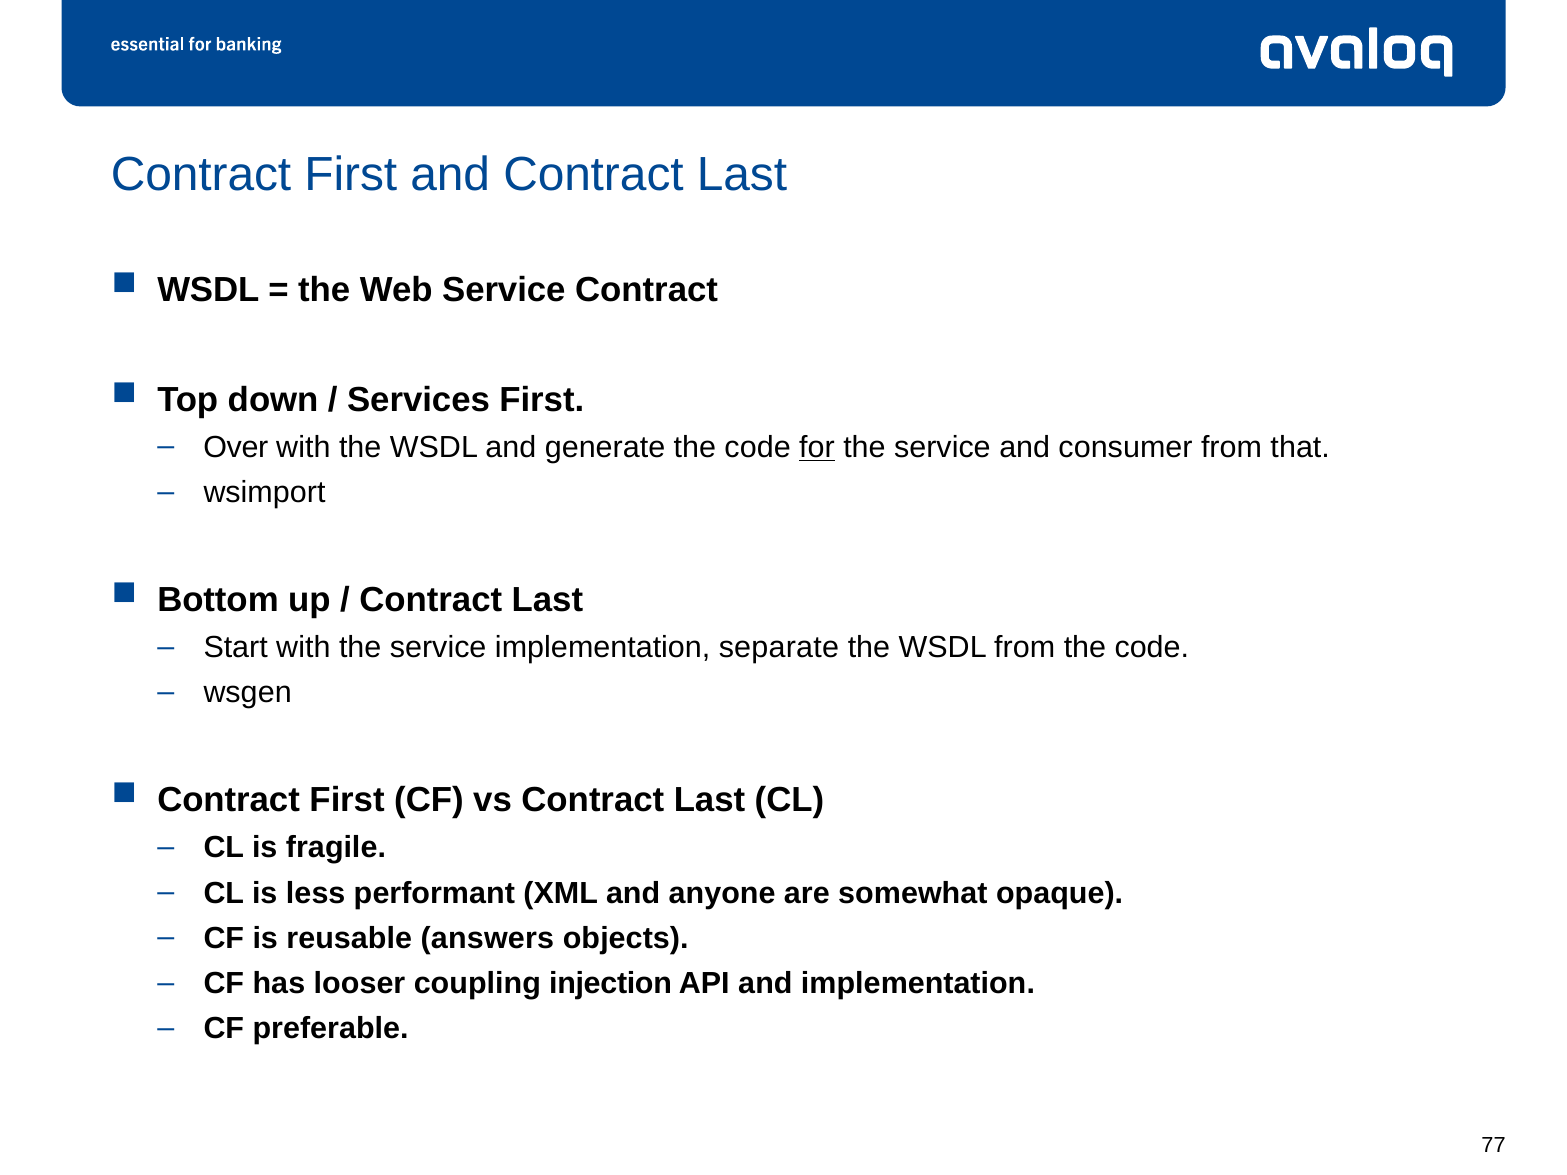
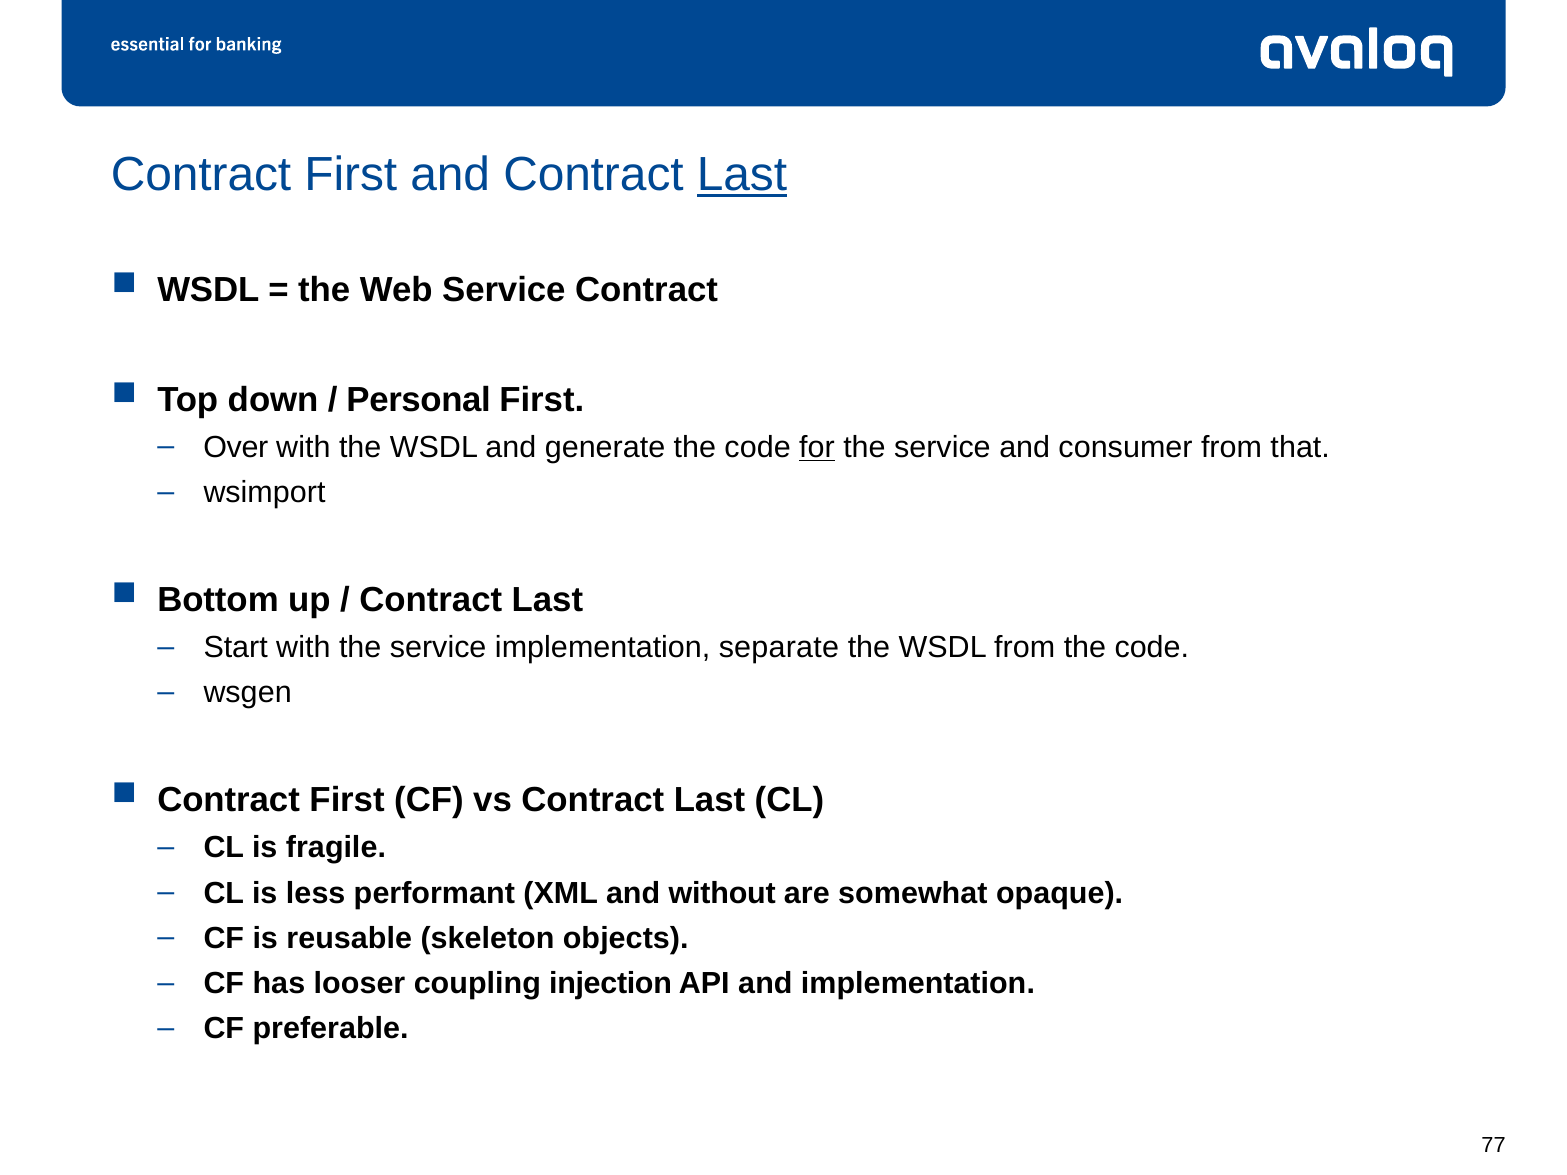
Last underline: none -> present (742, 175)
Services: Services -> Personal (419, 400)
anyone: anyone -> without (722, 893)
answers: answers -> skeleton (487, 939)
